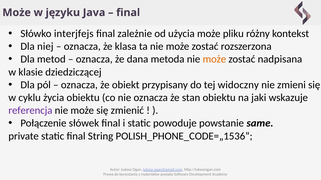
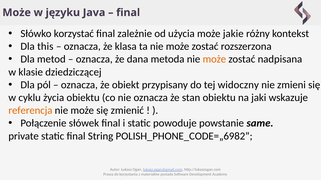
interjfejs: interjfejs -> korzystać (74, 34)
pliku: pliku -> jakie (233, 34)
niej: niej -> this (45, 47)
referencja colour: purple -> orange (30, 111)
POLISH_PHONE_CODE=„1536: POLISH_PHONE_CODE=„1536 -> POLISH_PHONE_CODE=„6982 (184, 136)
